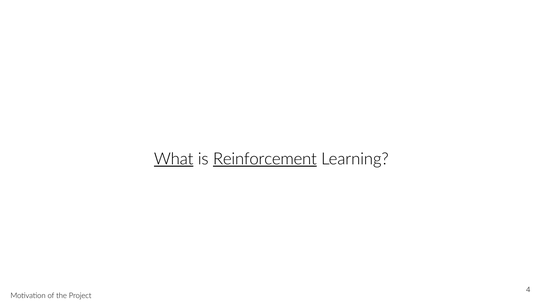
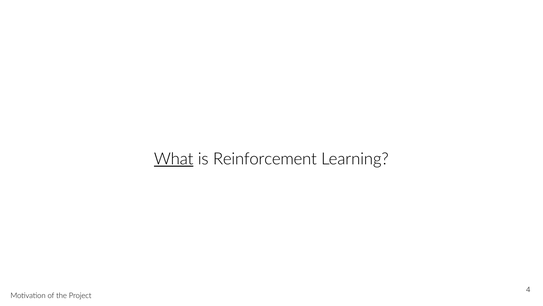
Reinforcement underline: present -> none (265, 159)
